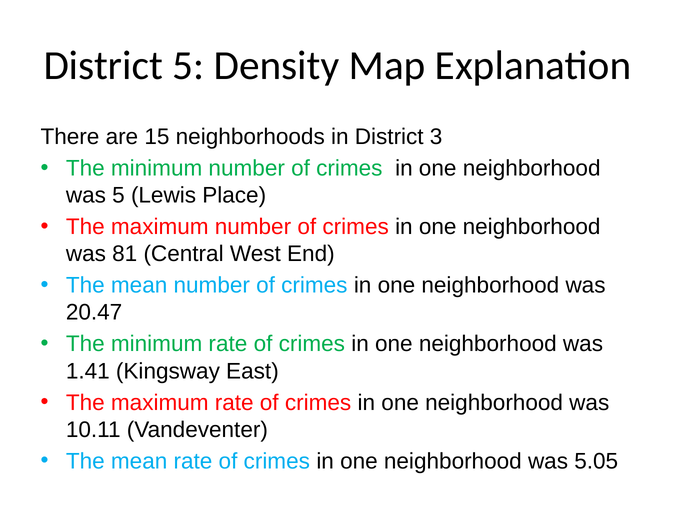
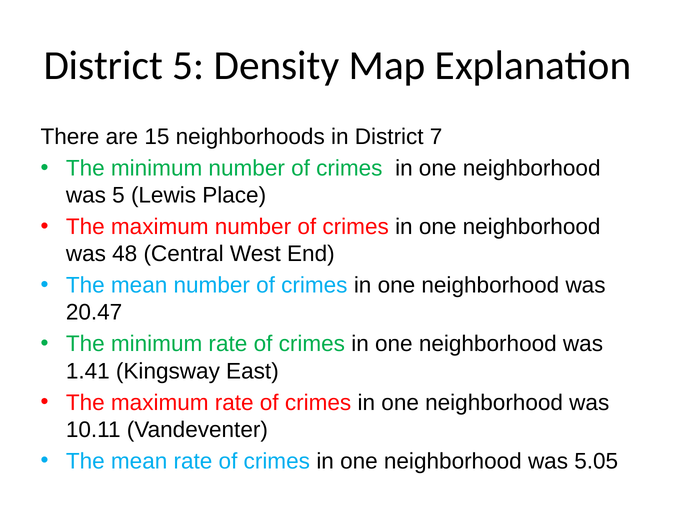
3: 3 -> 7 (436, 137)
81: 81 -> 48 (125, 254)
